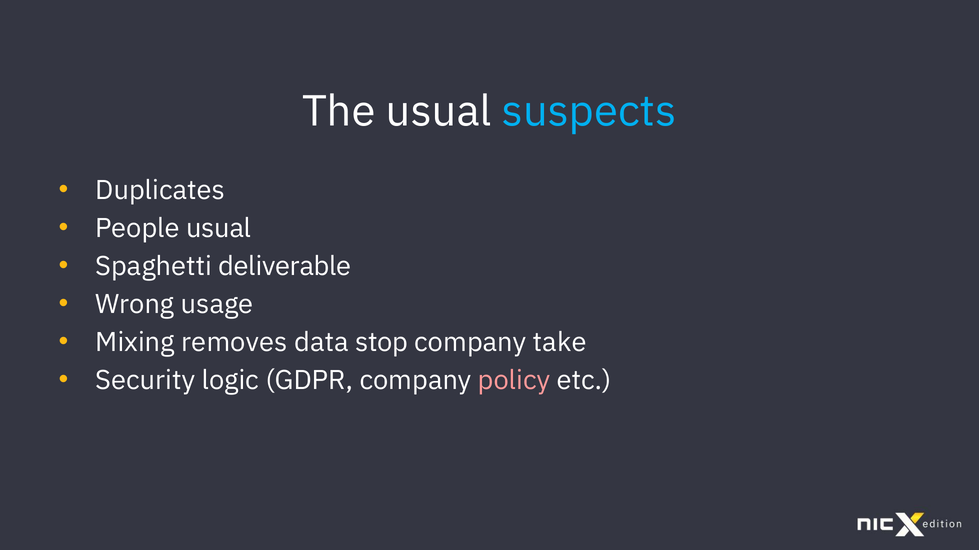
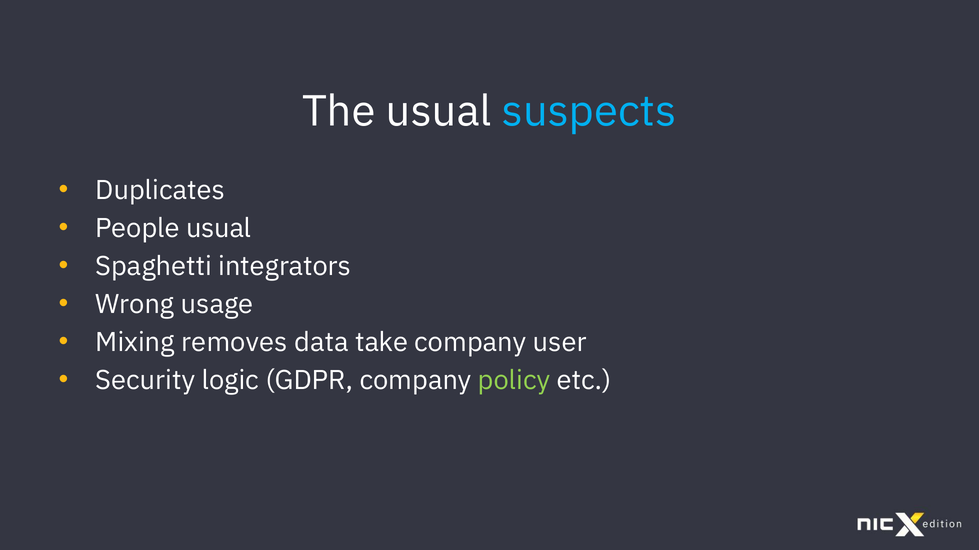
deliverable: deliverable -> integrators (285, 267)
stop: stop -> take (382, 343)
take: take -> user (560, 343)
policy colour: pink -> light green (514, 381)
